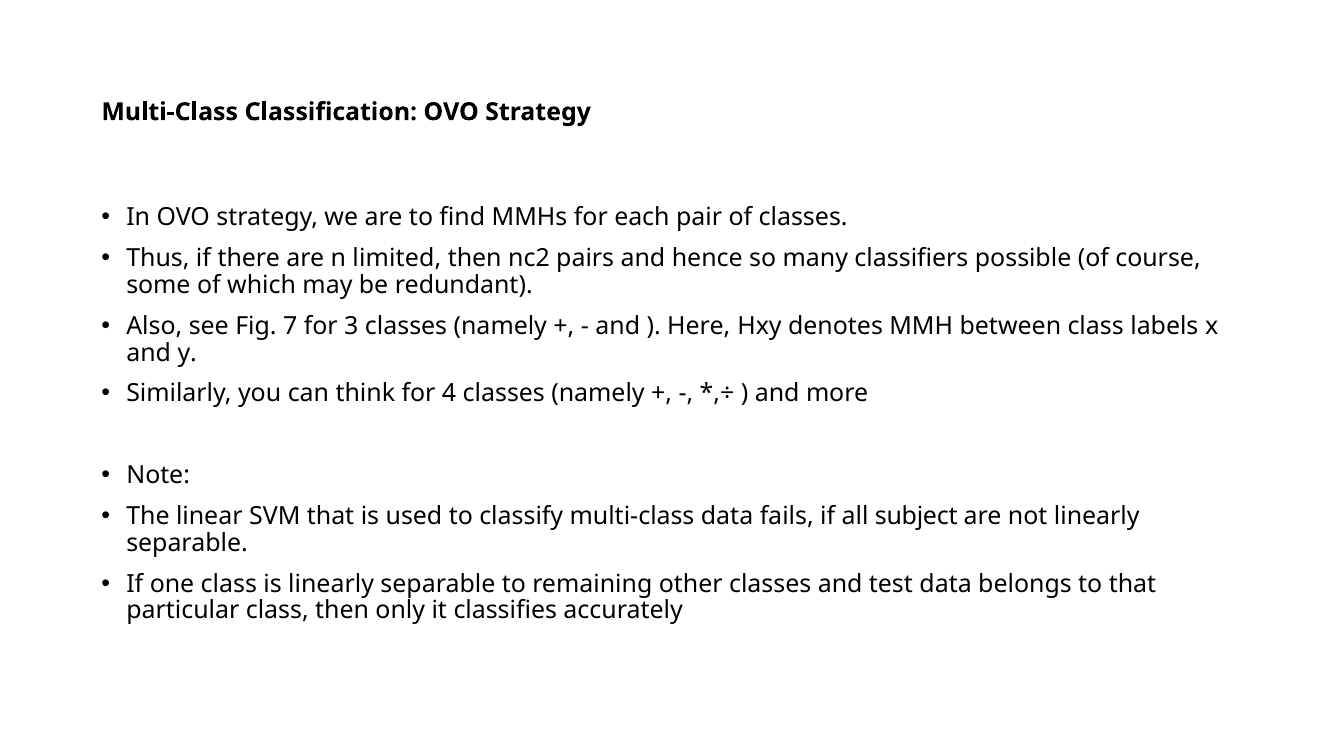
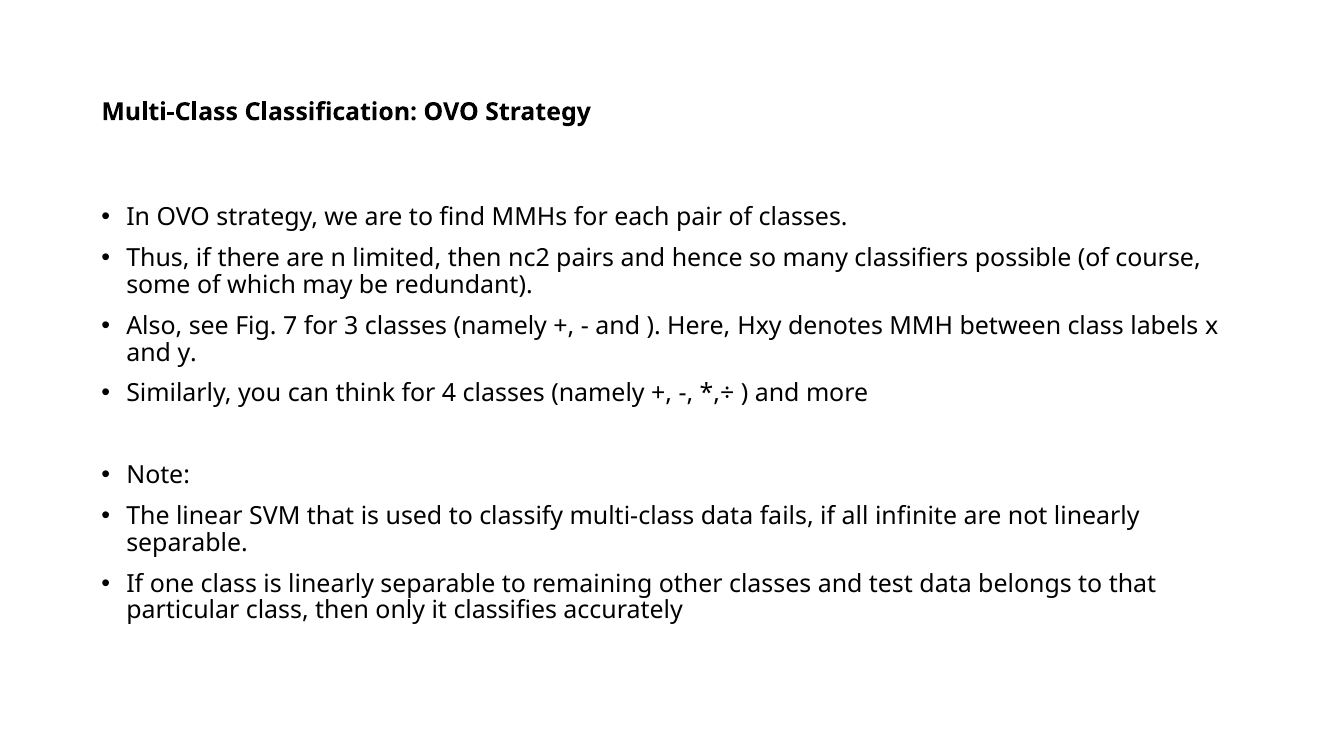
subject: subject -> infinite (916, 516)
